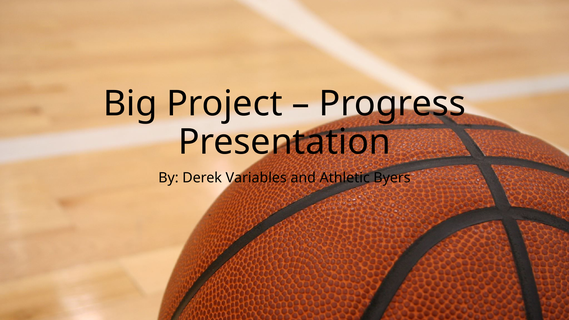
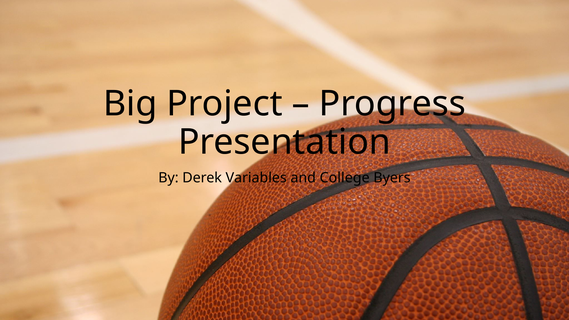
Athletic: Athletic -> College (345, 178)
